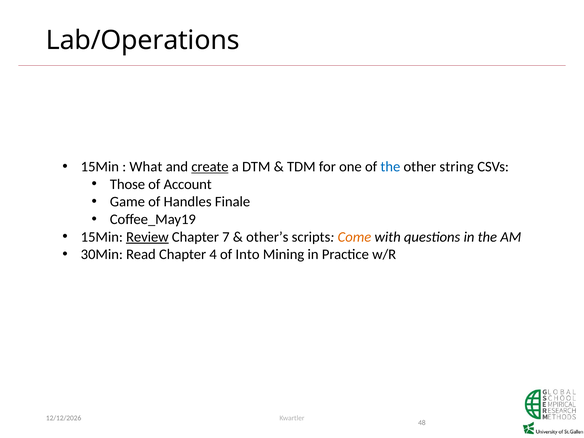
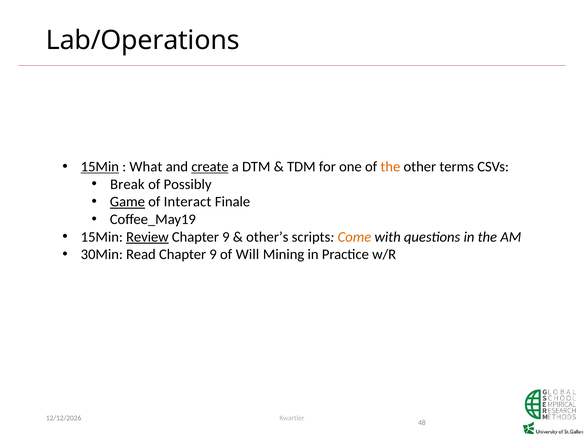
15Min underline: none -> present (100, 167)
the colour: blue -> orange (390, 167)
string: string -> terms (457, 167)
Those: Those -> Break (127, 184)
Account: Account -> Possibly (188, 184)
Game underline: none -> present (127, 202)
Handles: Handles -> Interact (188, 202)
7: 7 -> 9 (226, 237)
Read Chapter 4: 4 -> 9 (213, 254)
Into: Into -> Will (247, 254)
